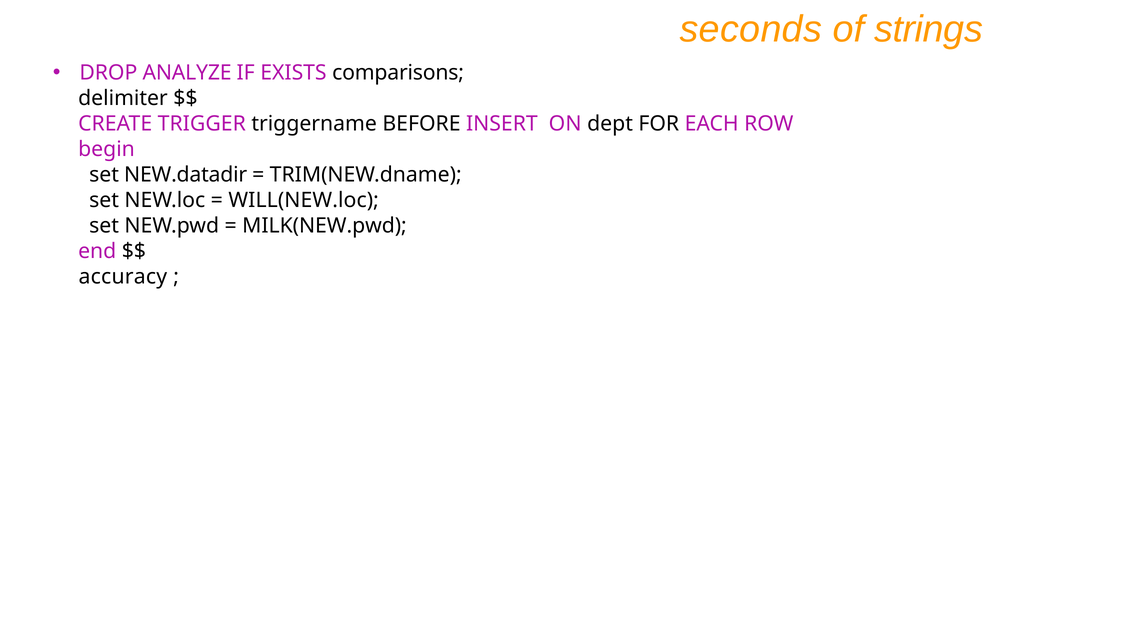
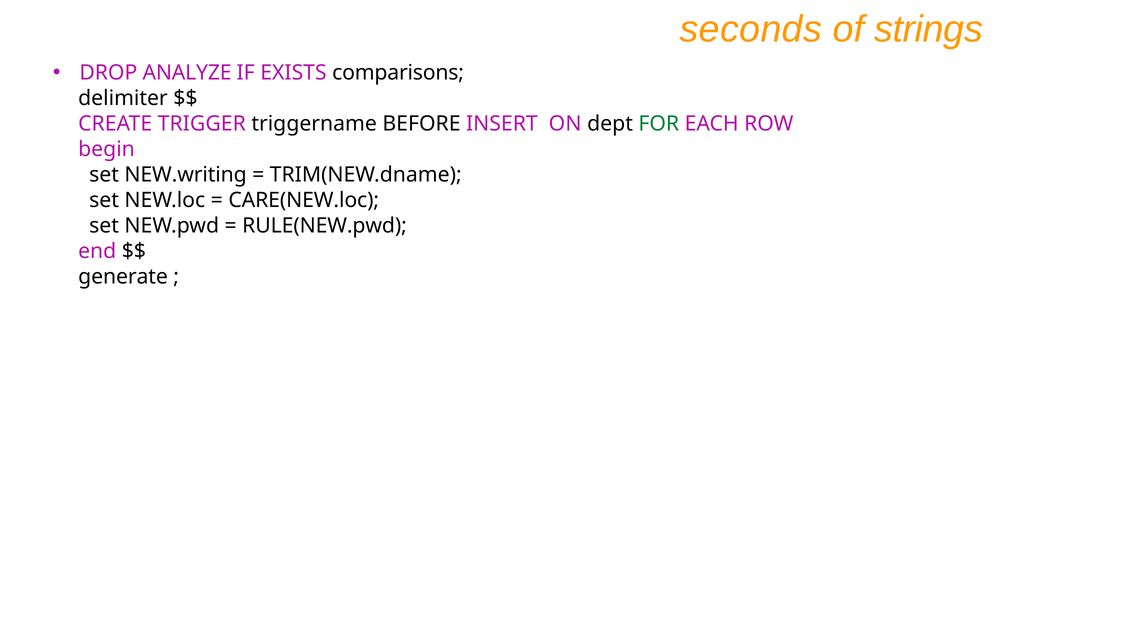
FOR colour: black -> green (659, 124)
NEW.datadir: NEW.datadir -> NEW.writing (186, 175)
WILL(NEW.loc: WILL(NEW.loc -> CARE(NEW.loc (304, 200)
MILK(NEW.pwd: MILK(NEW.pwd -> RULE(NEW.pwd (325, 225)
accuracy: accuracy -> generate (123, 276)
